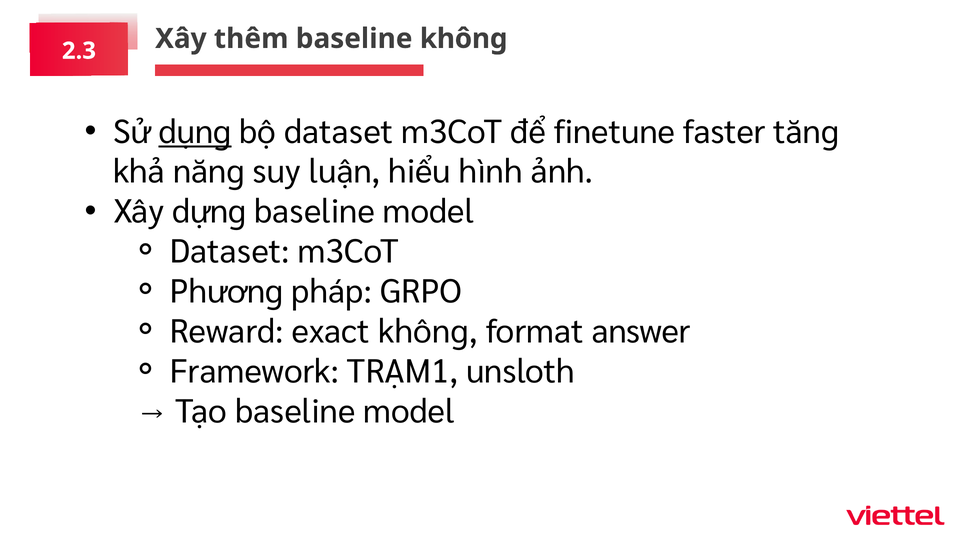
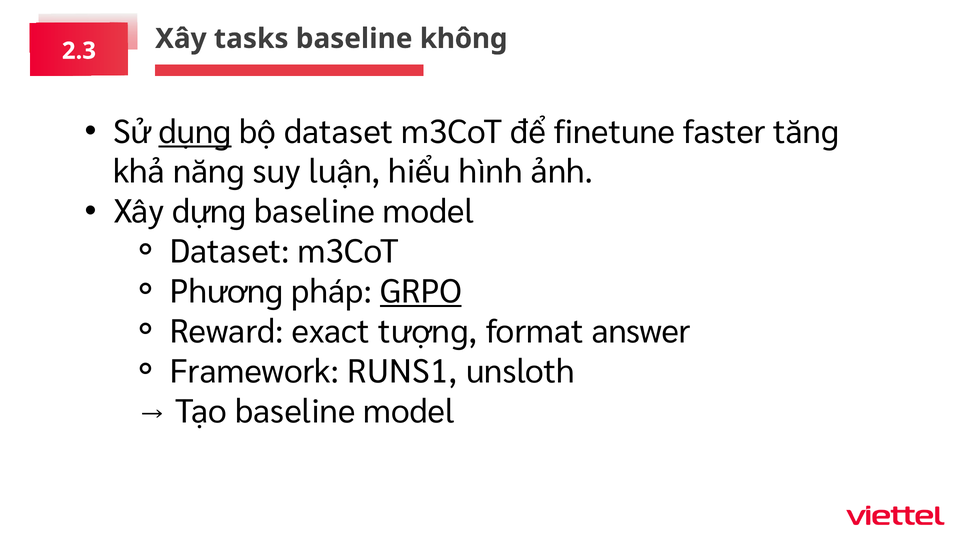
thêm: thêm -> tasks (251, 39)
GRPO underline: none -> present (421, 292)
exact không: không -> tượng (428, 332)
TRẠM1: TRẠM1 -> RUNS1 (402, 372)
